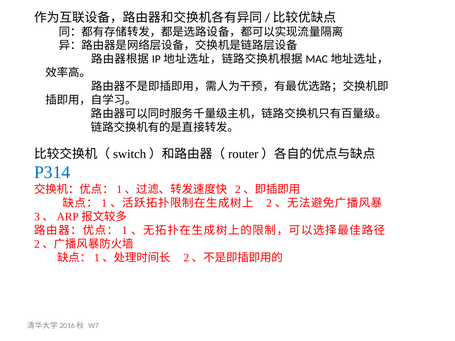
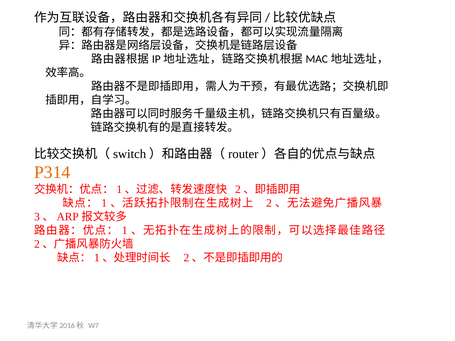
P314 colour: blue -> orange (52, 173)
